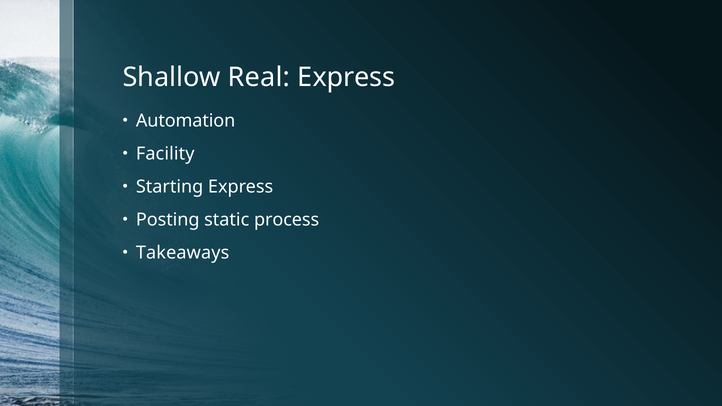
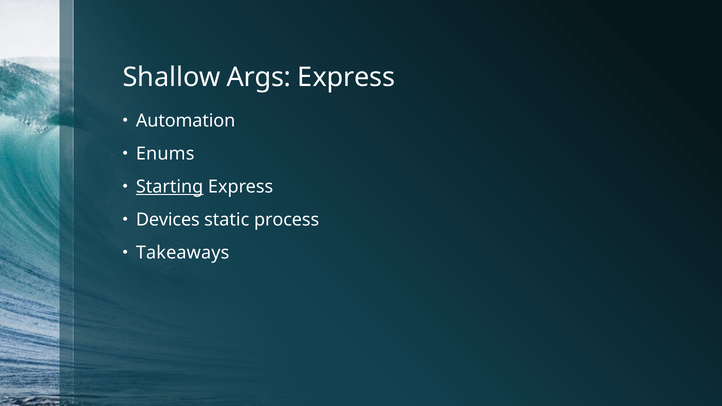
Real: Real -> Args (259, 77)
Facility: Facility -> Enums (165, 154)
Starting underline: none -> present (170, 187)
Posting: Posting -> Devices (168, 220)
